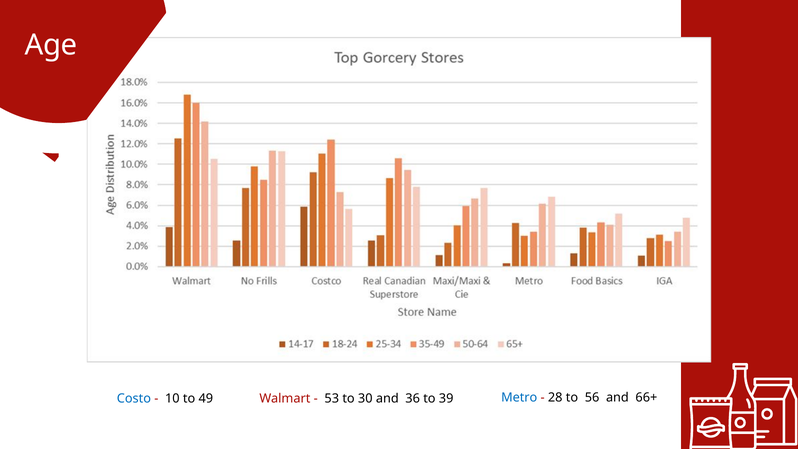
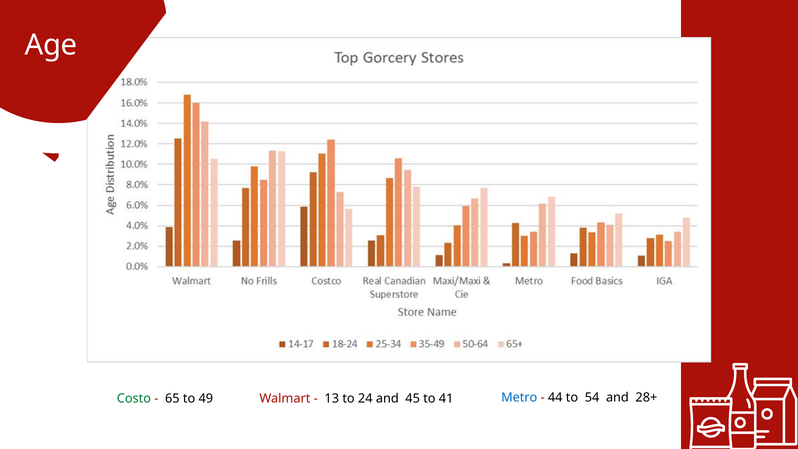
Costo colour: blue -> green (134, 399)
10: 10 -> 65 (172, 399)
53: 53 -> 13 (332, 399)
30: 30 -> 24 (365, 399)
36: 36 -> 45 (413, 399)
39: 39 -> 41 (446, 399)
28: 28 -> 44 (555, 397)
56: 56 -> 54 (592, 397)
66+: 66+ -> 28+ (646, 397)
